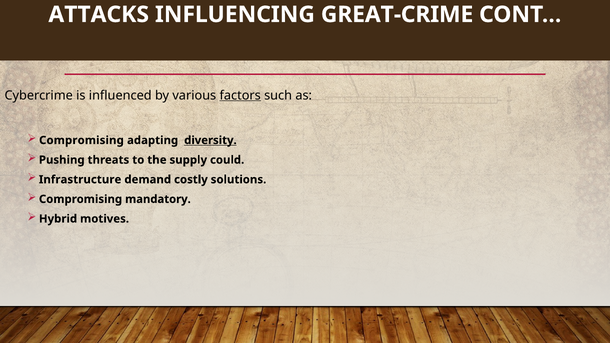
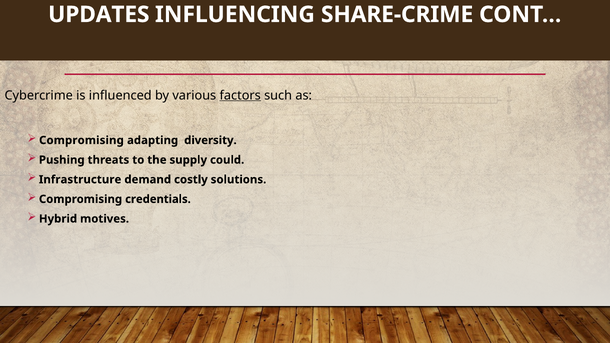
ATTACKS: ATTACKS -> UPDATES (99, 15)
GREAT-CRIME: GREAT-CRIME -> SHARE-CRIME (397, 15)
diversity underline: present -> none (210, 140)
mandatory: mandatory -> credentials (158, 199)
